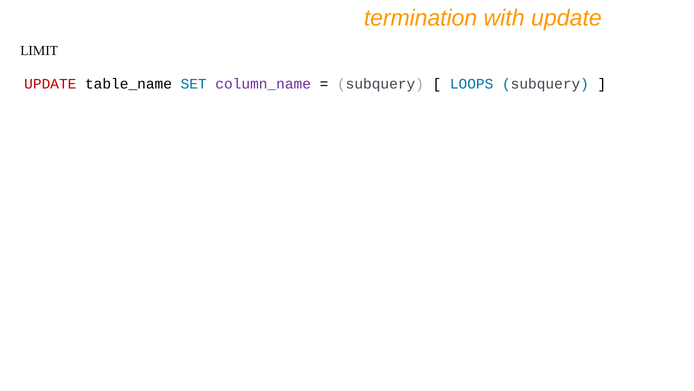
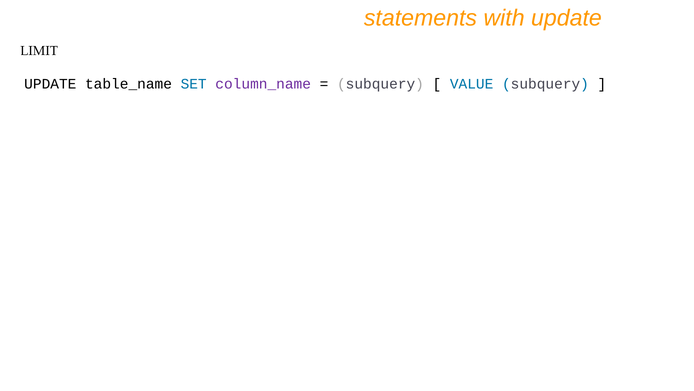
termination: termination -> statements (420, 18)
UPDATE colour: red -> black (50, 84)
LOOPS: LOOPS -> VALUE (472, 84)
